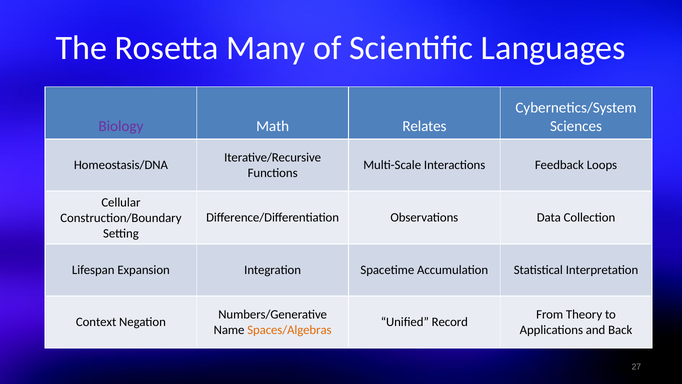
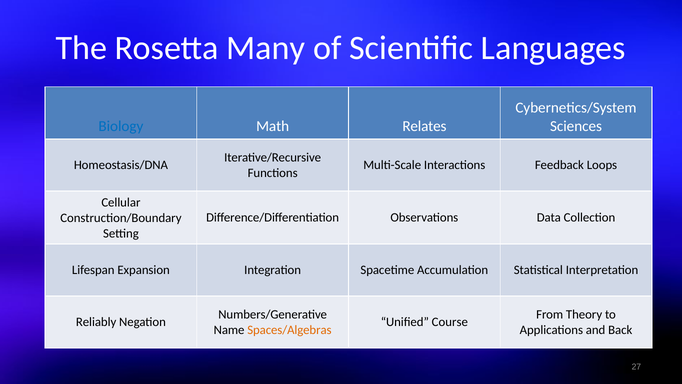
Biology colour: purple -> blue (121, 126)
Context: Context -> Reliably (96, 322)
Record: Record -> Course (450, 322)
